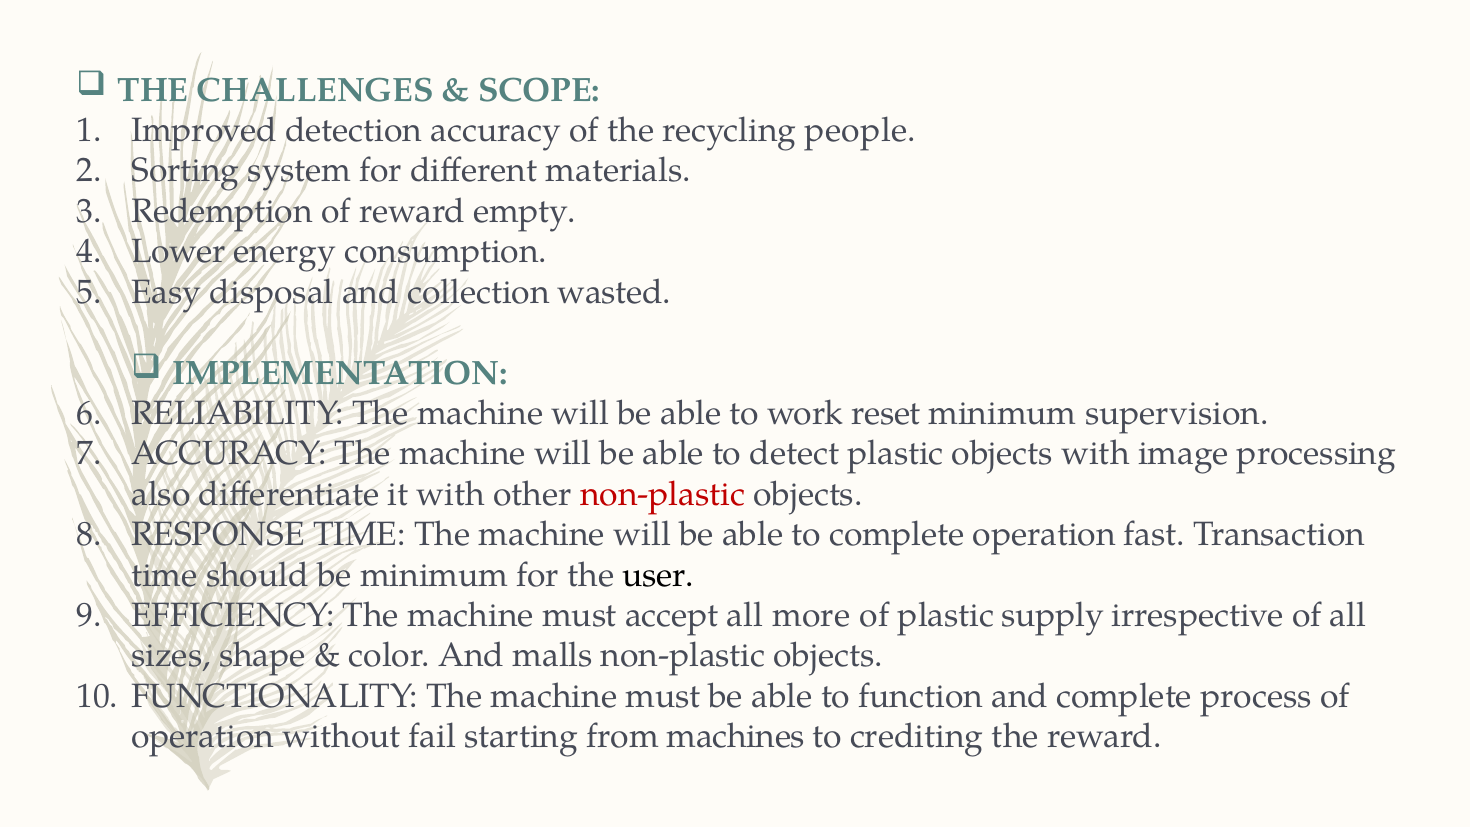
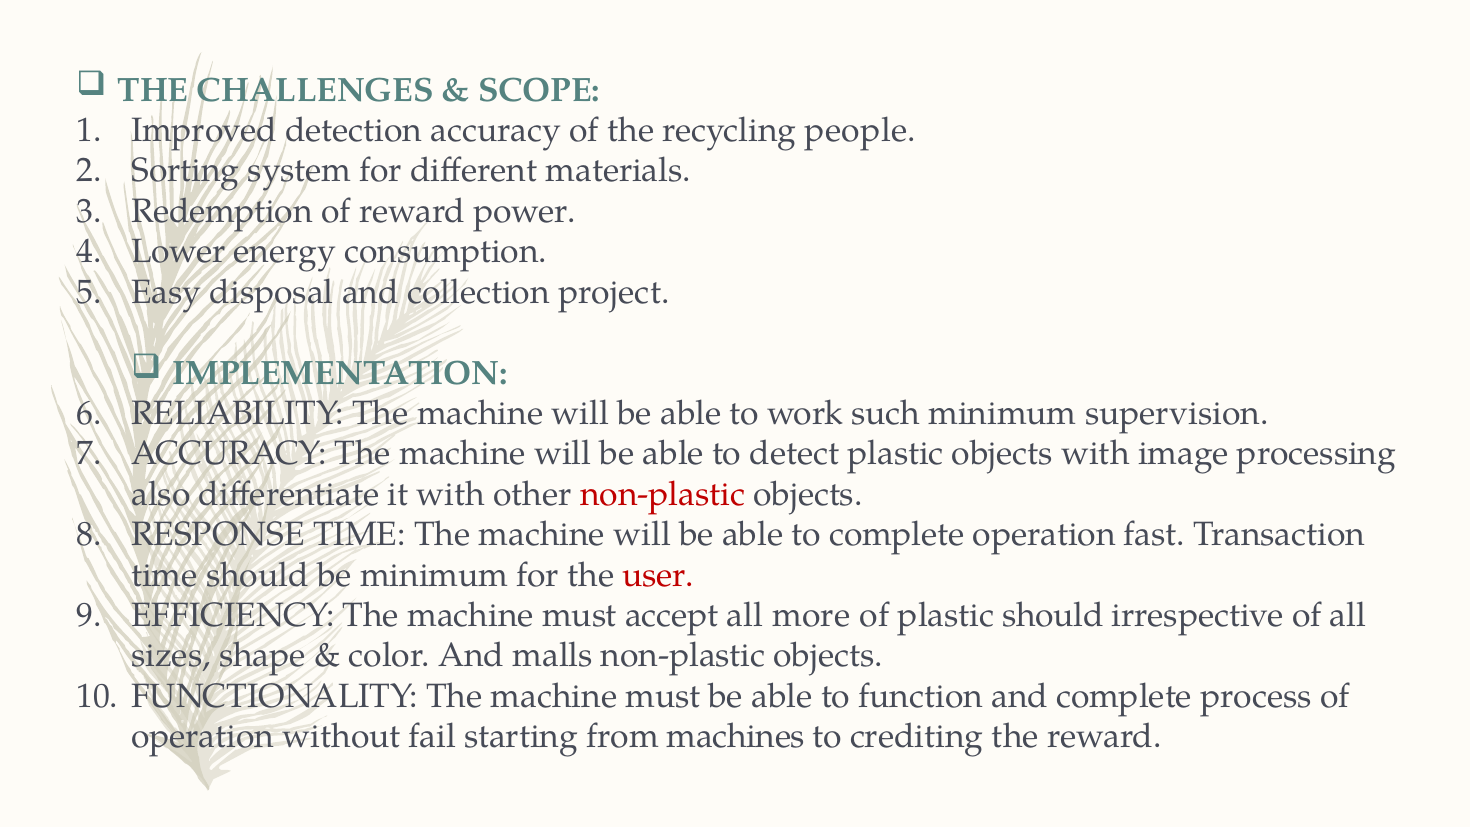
empty: empty -> power (525, 211)
wasted: wasted -> project (614, 292)
reset: reset -> such (886, 413)
user colour: black -> red (658, 575)
plastic supply: supply -> should (1053, 615)
